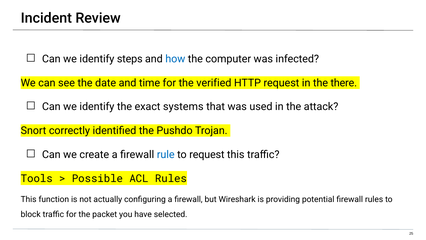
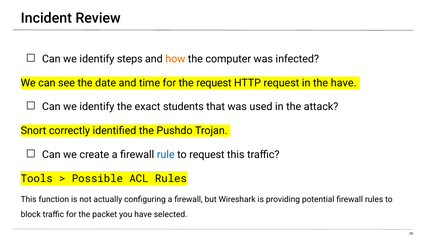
how colour: blue -> orange (175, 59)
the verified: verified -> request (214, 83)
the there: there -> have (344, 83)
systems: systems -> students (183, 107)
